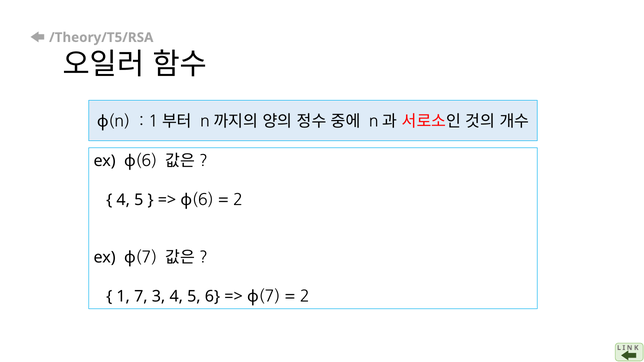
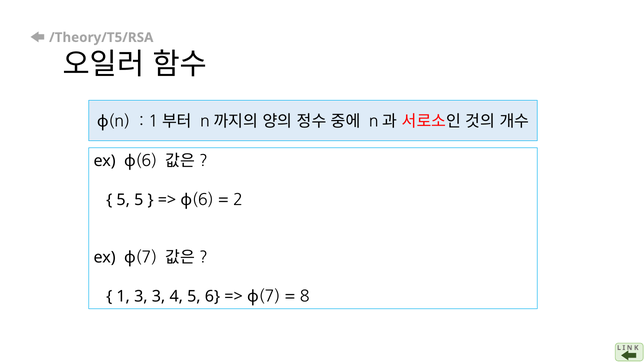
4: 4 -> 5 (123, 200)
1 7: 7 -> 3 (141, 297)
2: 2 -> 8 (305, 297)
